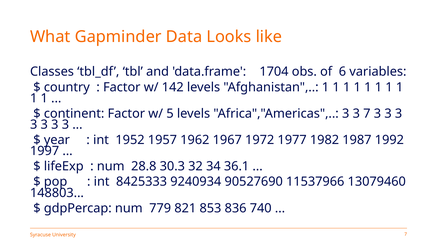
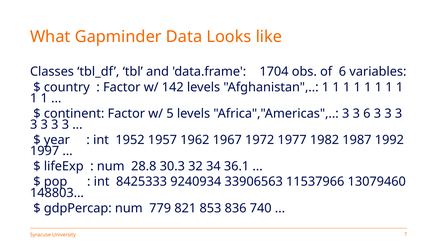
3 7: 7 -> 6 (367, 113)
90527690: 90527690 -> 33906563 (254, 182)
